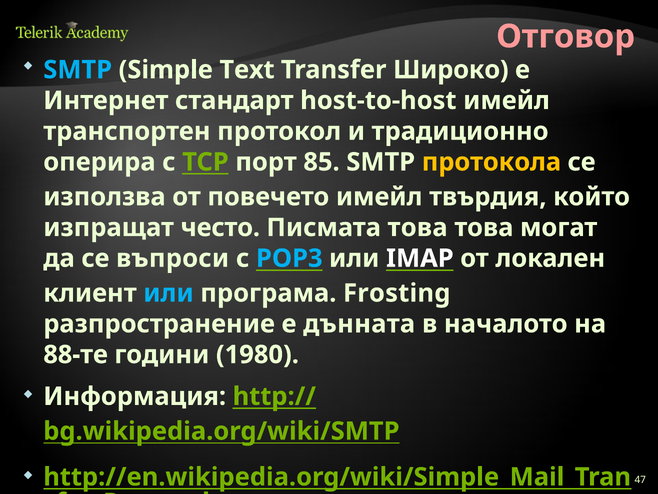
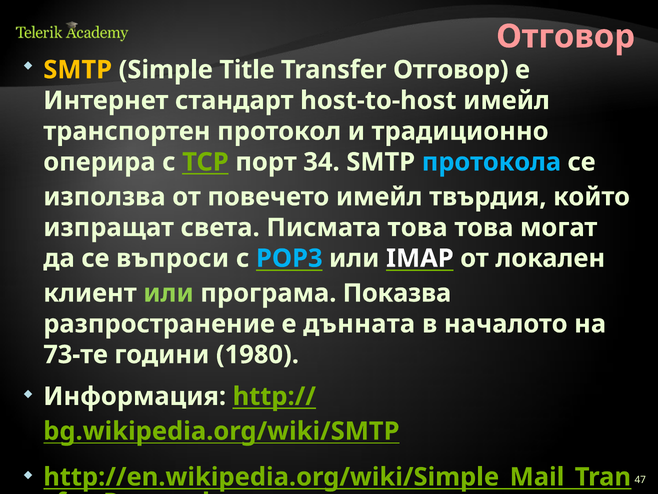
SMTP colour: light blue -> yellow (78, 70)
Text: Text -> Title (247, 70)
Transfer Широко: Широко -> Отговор (451, 70)
85: 85 -> 34 (322, 162)
протокола colour: yellow -> light blue (491, 162)
често: често -> света (220, 227)
или colour: light blue -> light green (168, 293)
Frosting: Frosting -> Показва (397, 293)
88-те: 88-те -> 73-те (76, 354)
